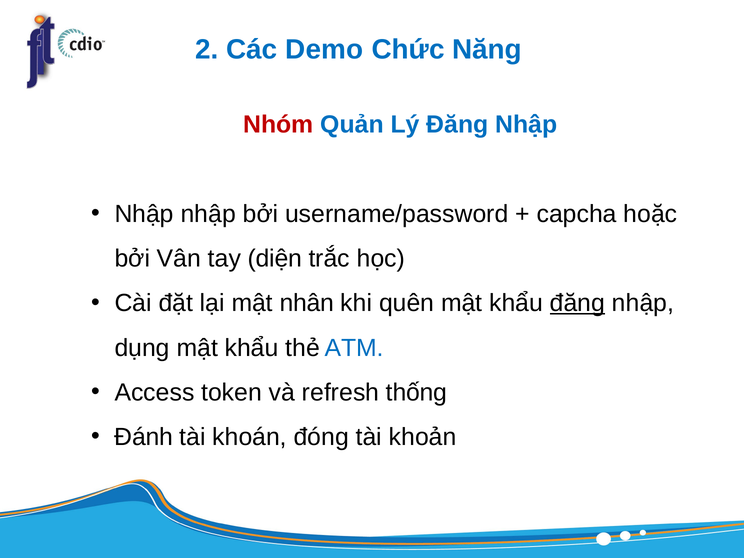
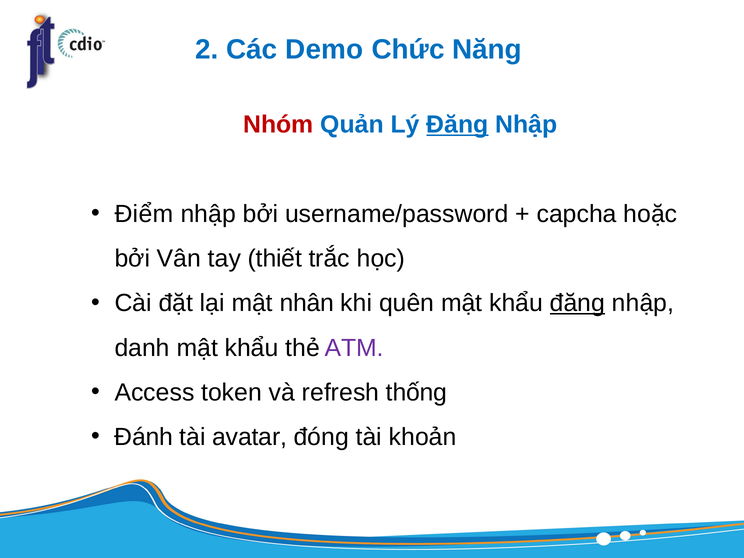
Đăng underline: none -> present (457, 125)
Nhập: Nhập -> Điểm (144, 214)
diện: diện -> thiết (275, 259)
dụng: dụng -> danh (142, 348)
ATM colour: blue -> purple (354, 348)
khoán: khoán -> avatar (250, 437)
